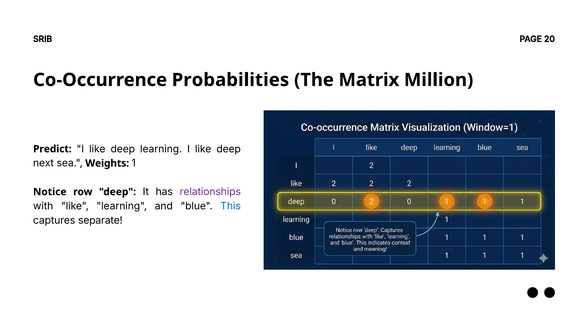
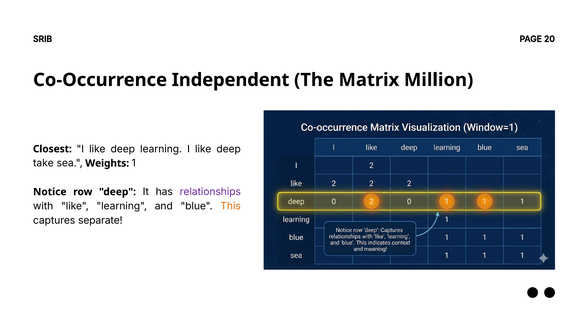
Probabilities: Probabilities -> Independent (231, 80)
Predict: Predict -> Closest (52, 149)
next: next -> take (43, 163)
This colour: blue -> orange (231, 206)
